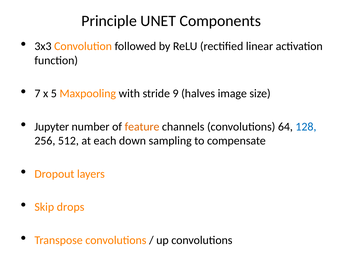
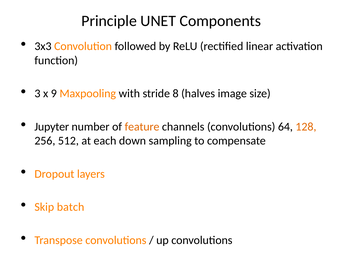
7: 7 -> 3 (37, 93)
5: 5 -> 9 (54, 93)
9: 9 -> 8 (176, 93)
128 colour: blue -> orange (306, 126)
drops: drops -> batch (71, 207)
